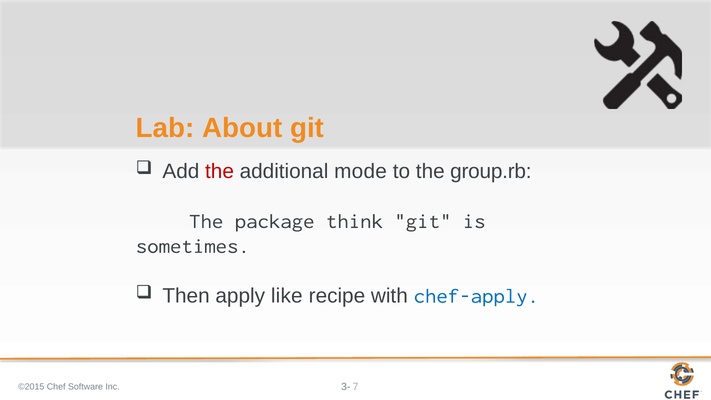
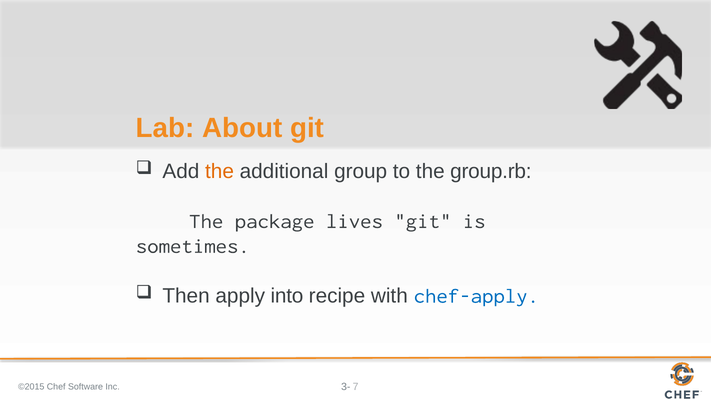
the colour: red -> orange (220, 171)
mode: mode -> group (361, 171)
think: think -> lives (354, 221)
like: like -> into (287, 296)
